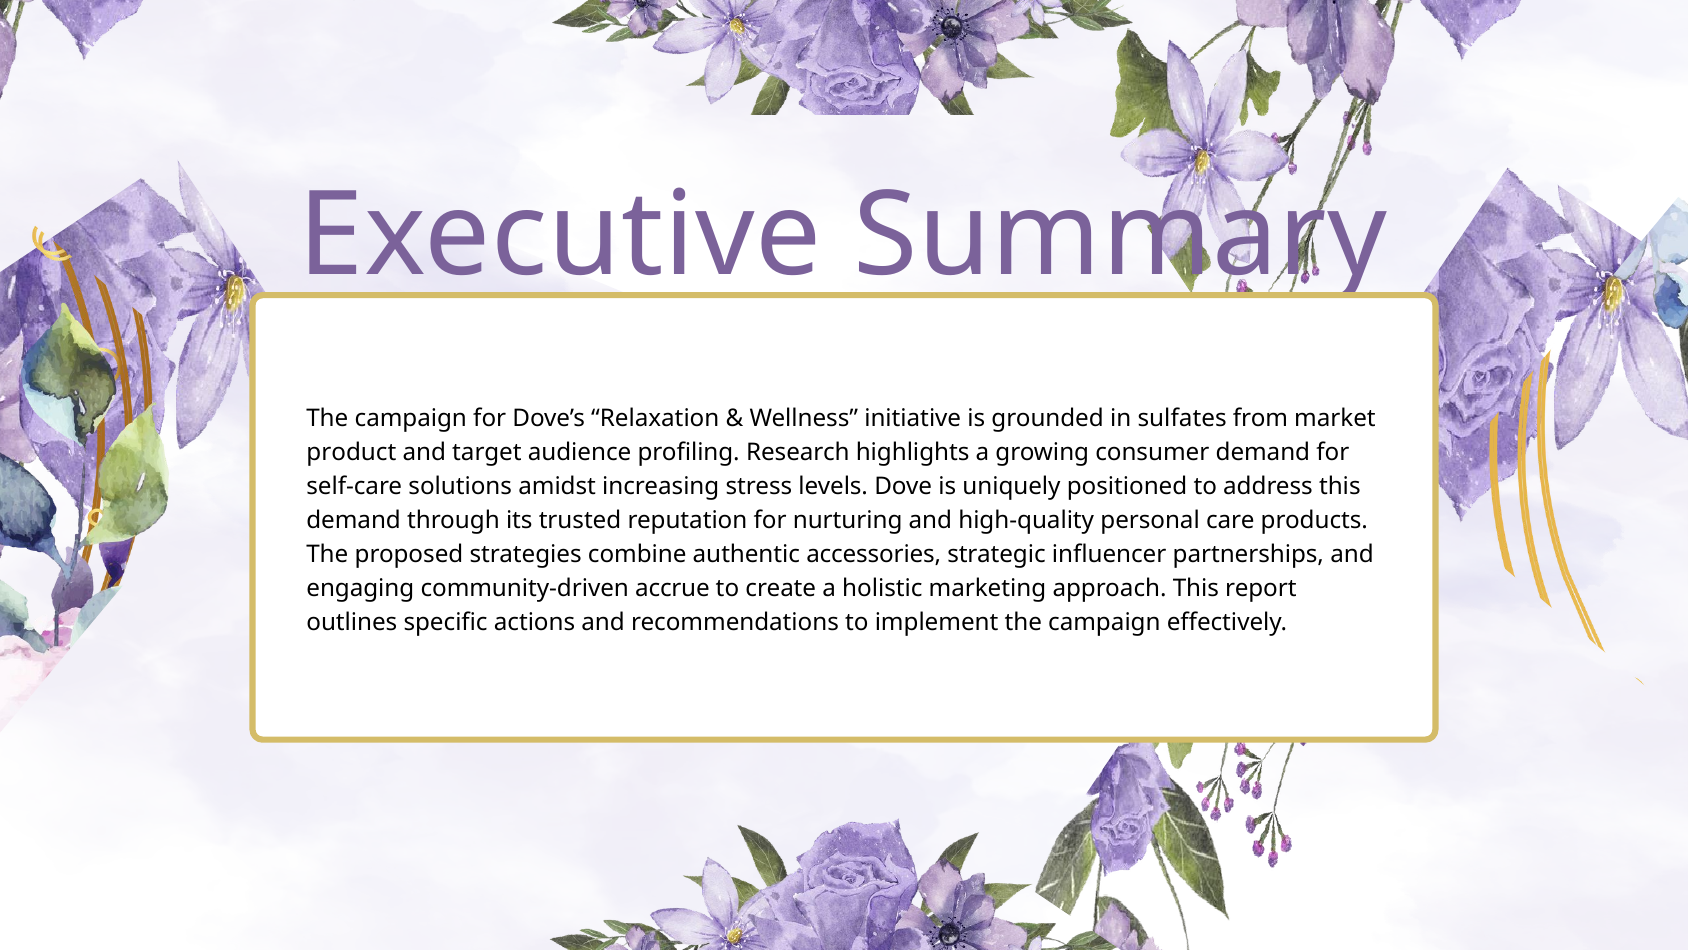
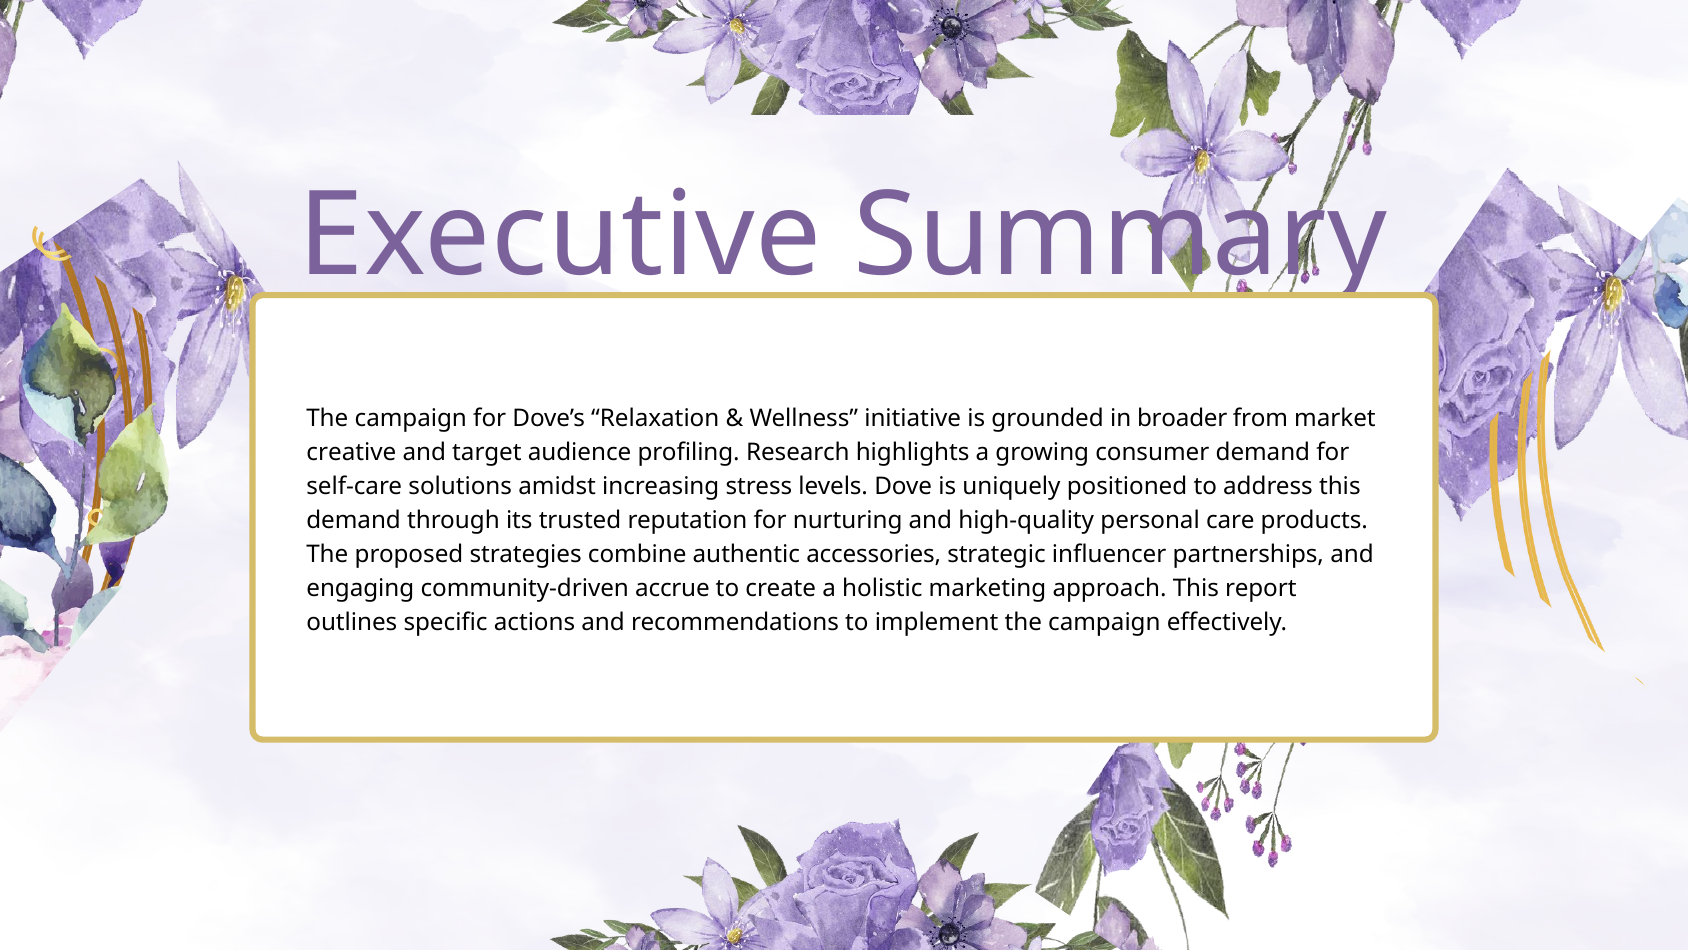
sulfates: sulfates -> broader (1182, 418)
product: product -> creative (351, 452)
